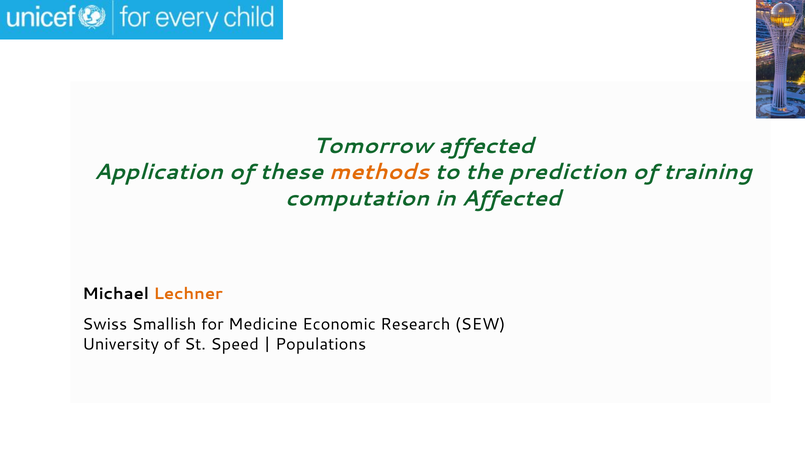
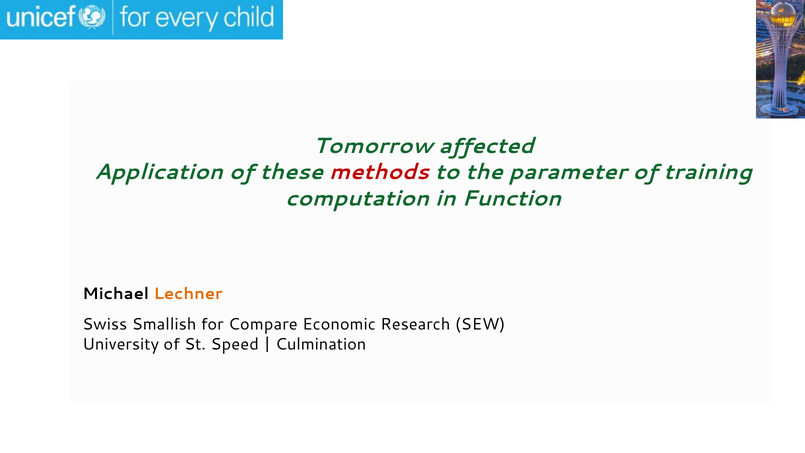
methods colour: orange -> red (379, 172)
prediction: prediction -> parameter (568, 172)
in Affected: Affected -> Function (511, 199)
Medicine: Medicine -> Compare (263, 324)
Populations: Populations -> Culmination (321, 344)
